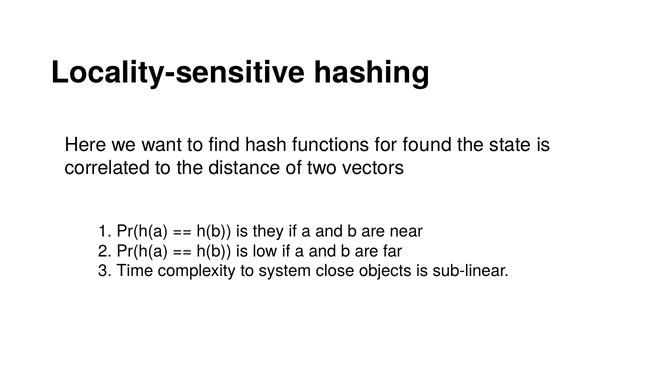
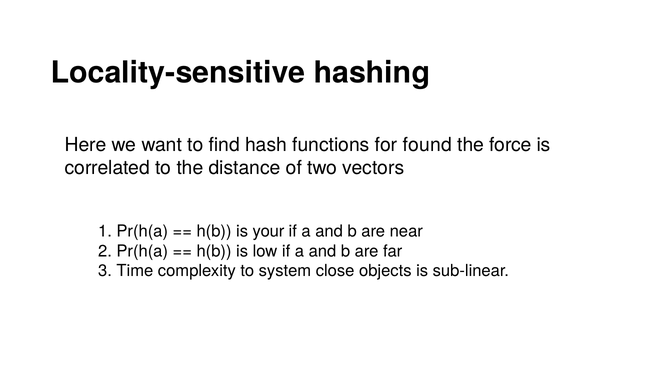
state: state -> force (510, 145)
they: they -> your (268, 231)
